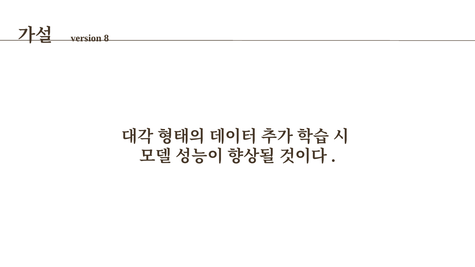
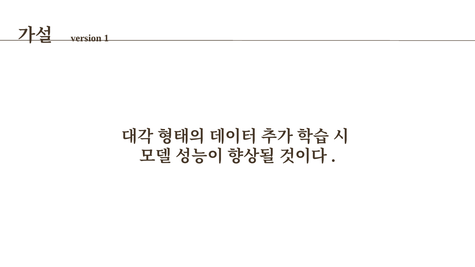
8: 8 -> 1 (106, 38)
